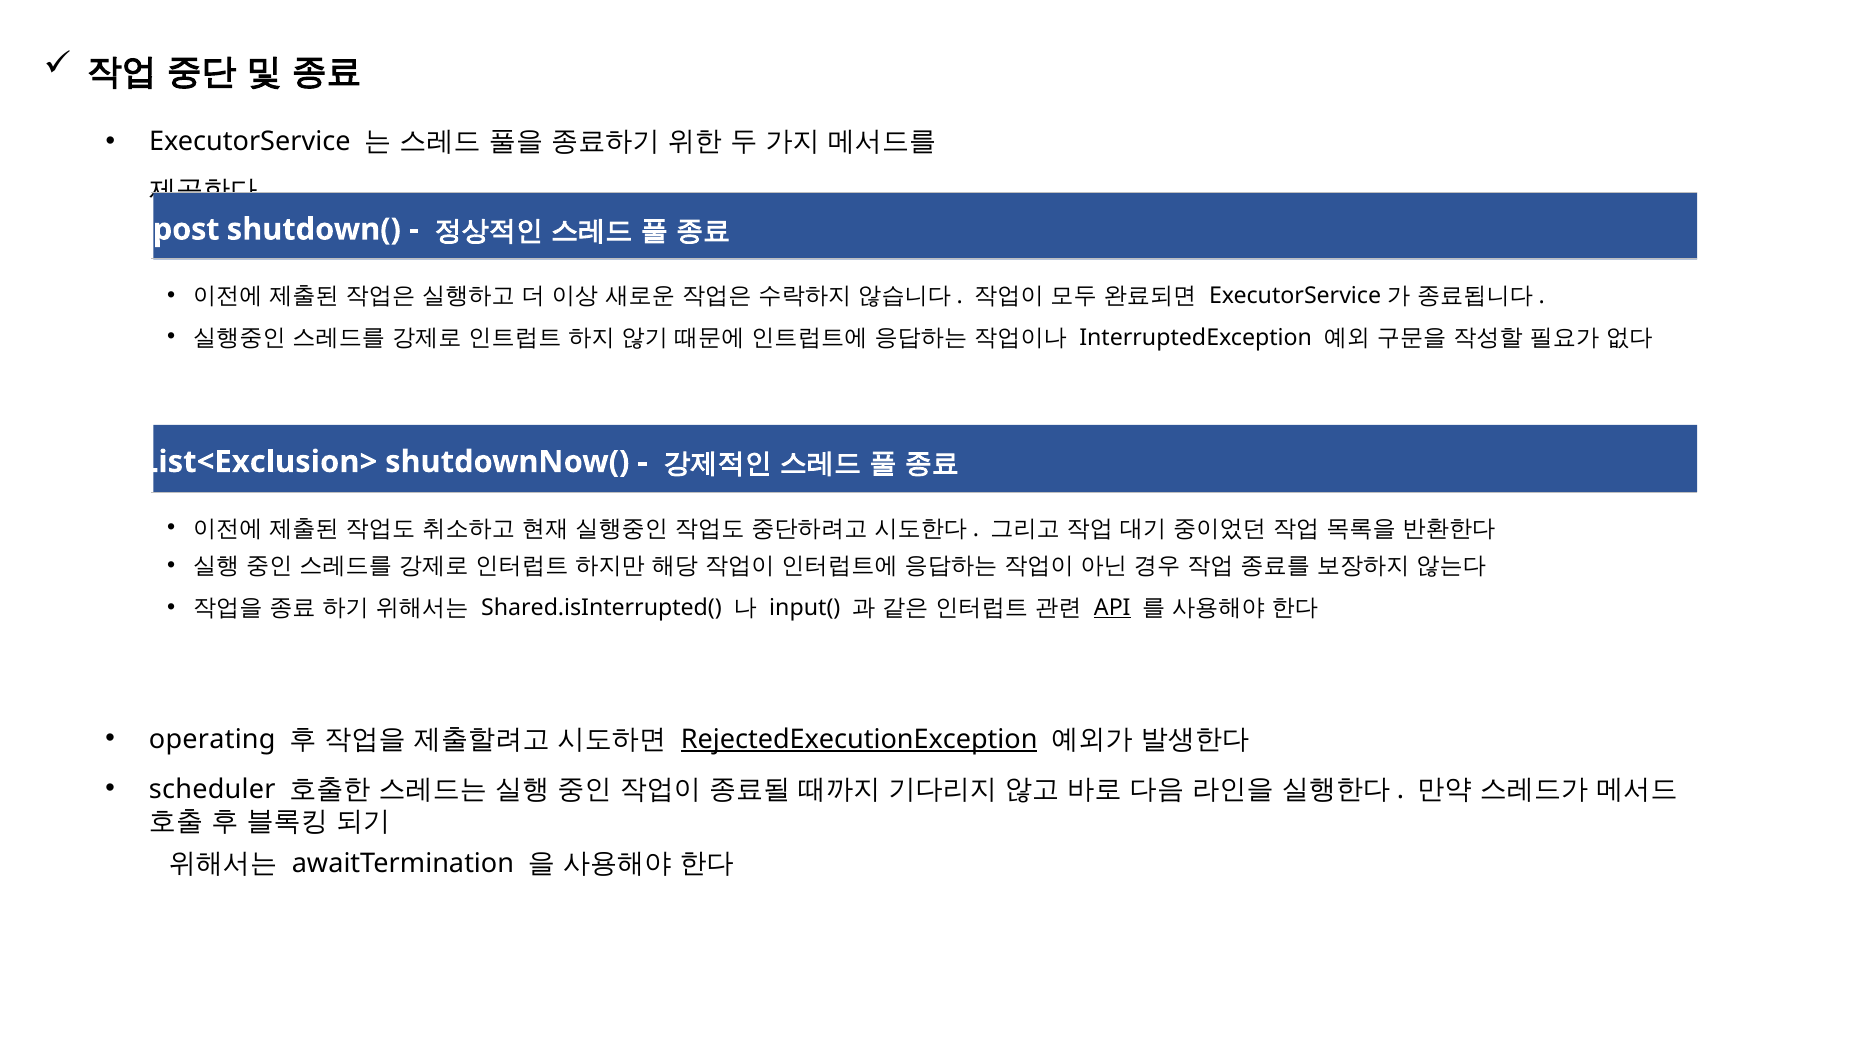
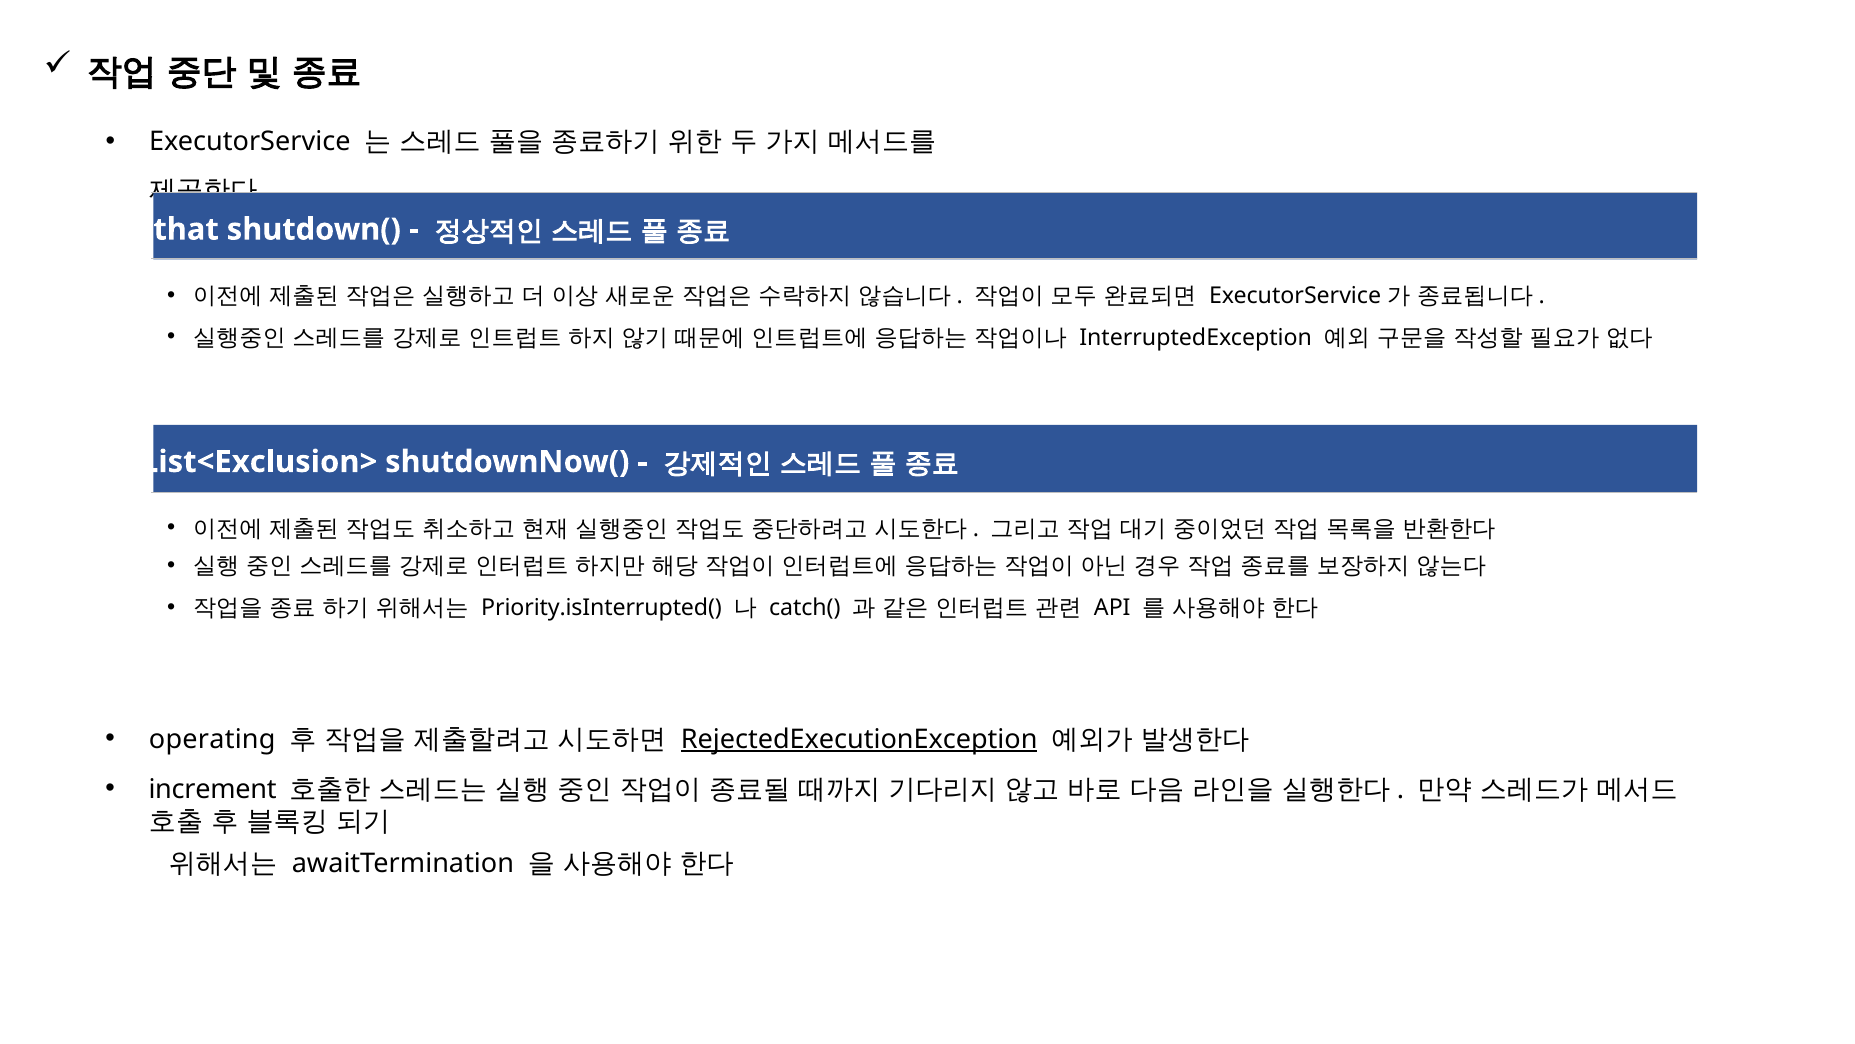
post: post -> that (186, 229)
Shared.isInterrupted(: Shared.isInterrupted( -> Priority.isInterrupted( (602, 607)
input(: input( -> catch( (805, 607)
API underline: present -> none (1112, 607)
scheduler: scheduler -> increment (213, 789)
